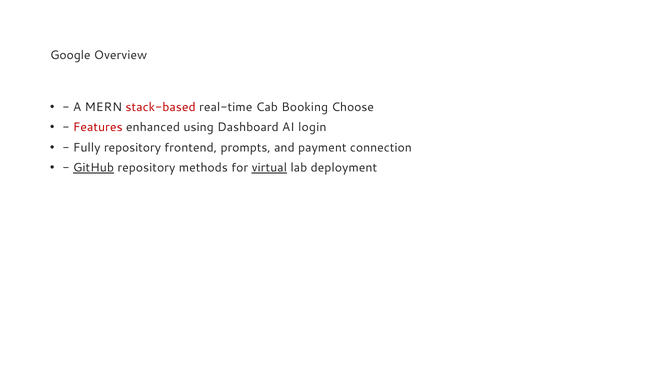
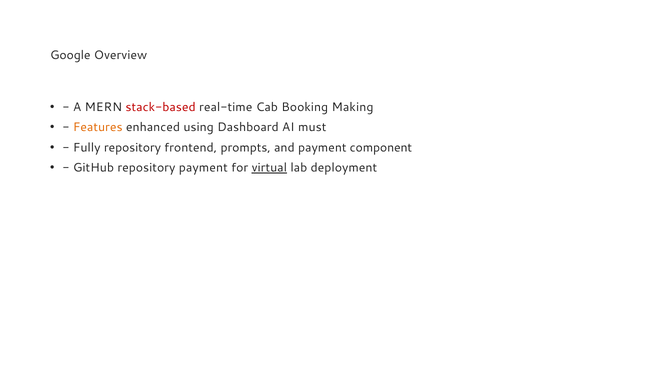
Choose: Choose -> Making (353, 107)
Features colour: red -> orange (98, 127)
login: login -> must (312, 127)
connection: connection -> component (381, 148)
GitHub underline: present -> none (93, 168)
repository methods: methods -> payment (203, 168)
